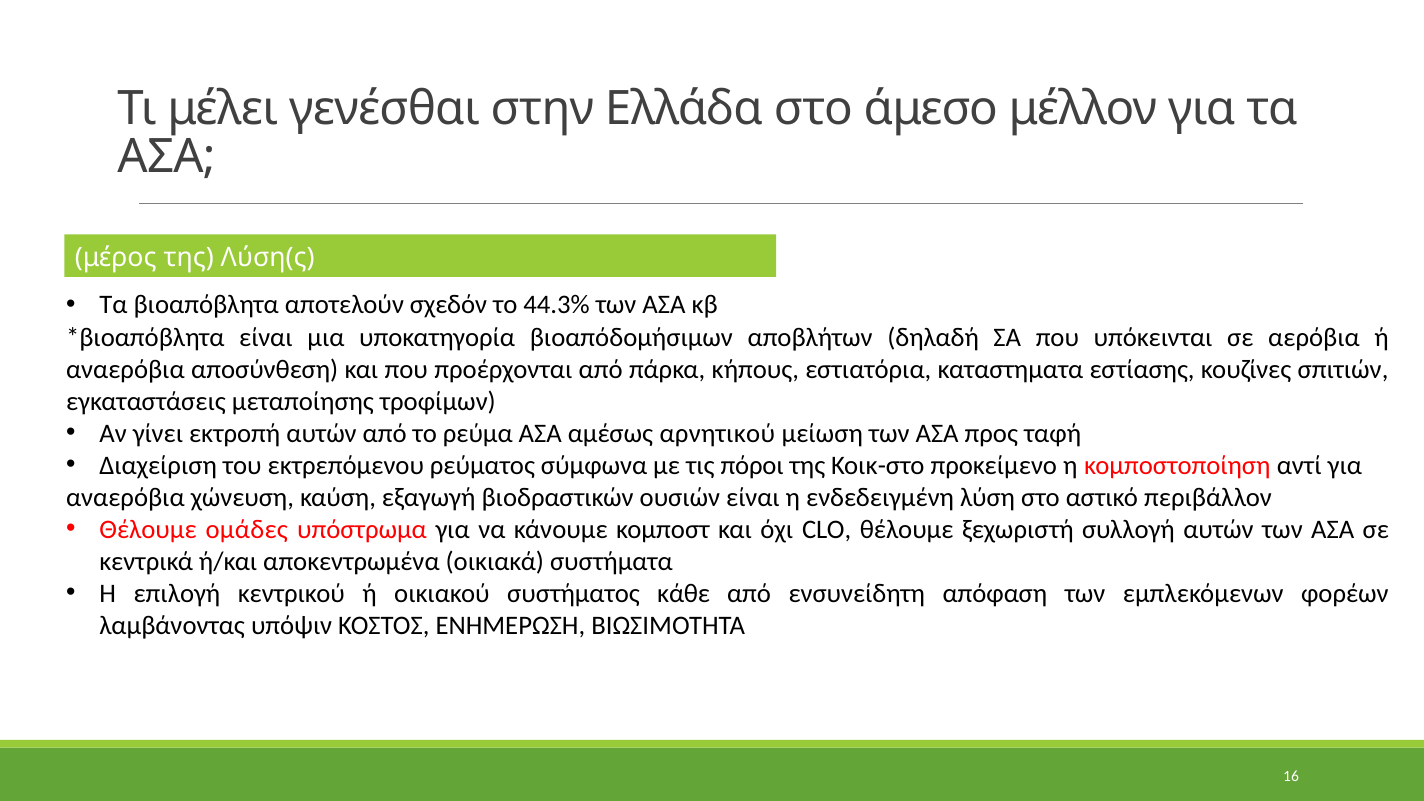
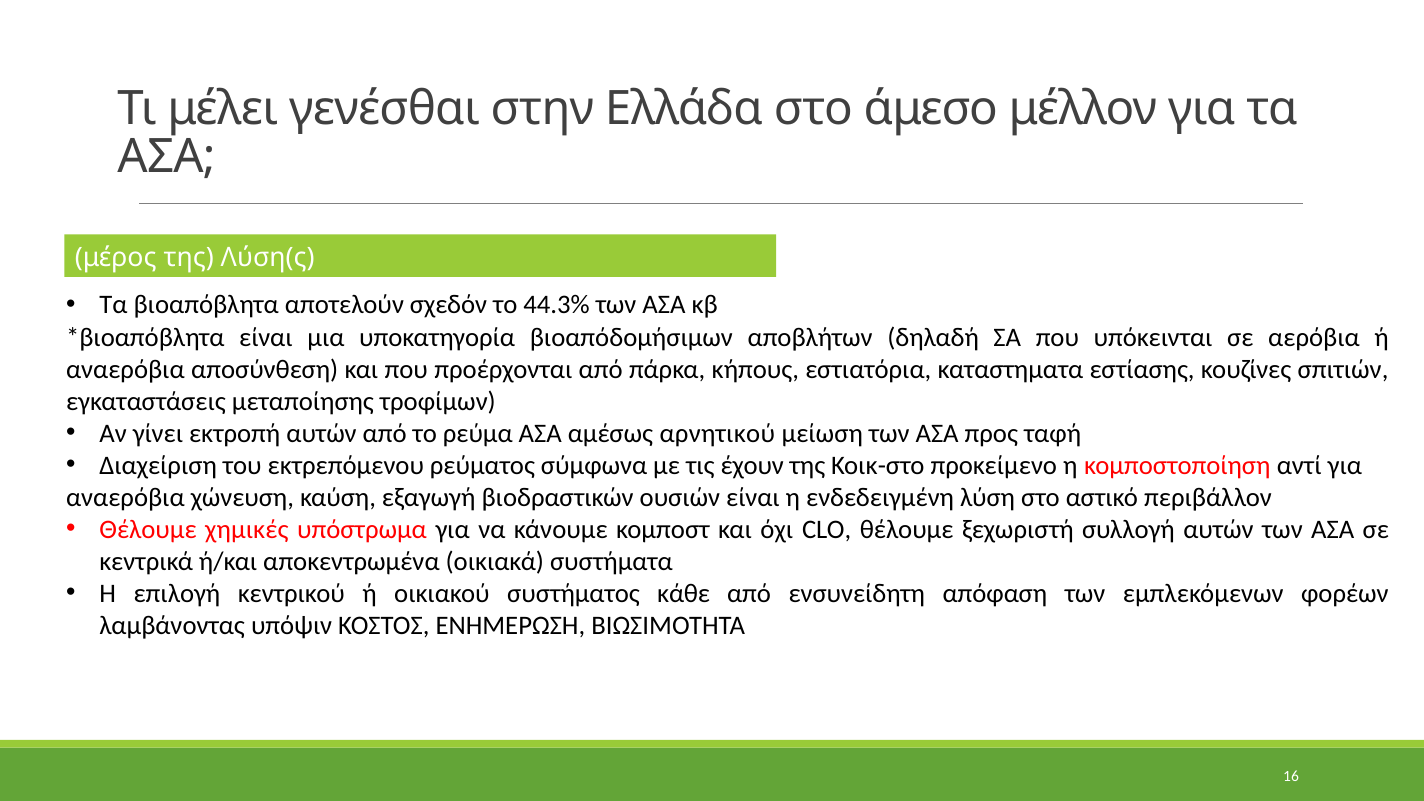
πόροι: πόροι -> έχουν (752, 465)
ομάδες: ομάδες -> χημικές (247, 529)
